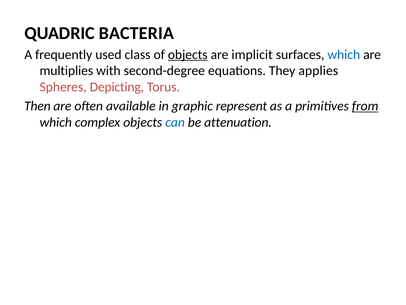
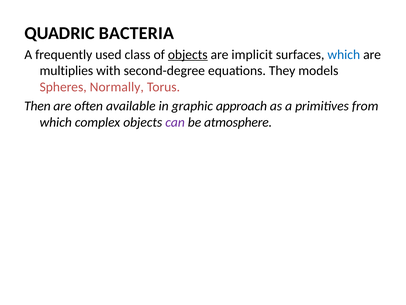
applies: applies -> models (318, 71)
Depicting: Depicting -> Normally (117, 87)
represent: represent -> approach (241, 106)
from underline: present -> none (365, 106)
can colour: blue -> purple (175, 122)
attenuation: attenuation -> atmosphere (238, 122)
